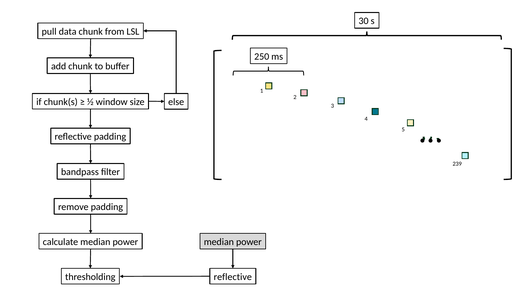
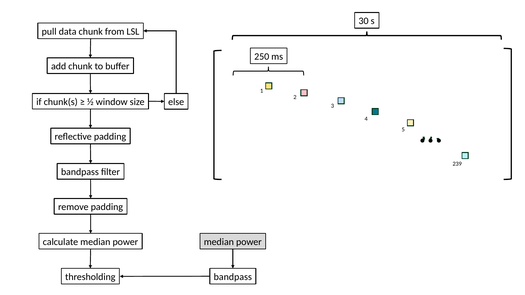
thresholding reflective: reflective -> bandpass (233, 277)
